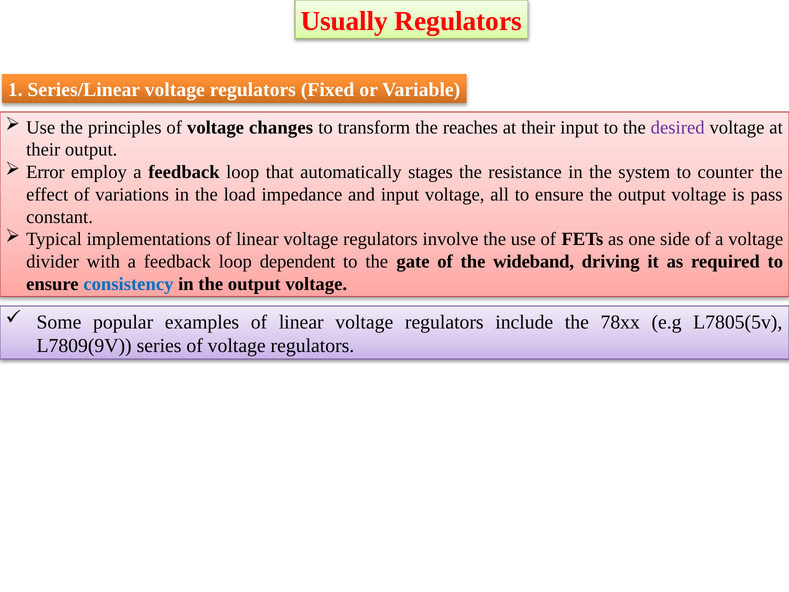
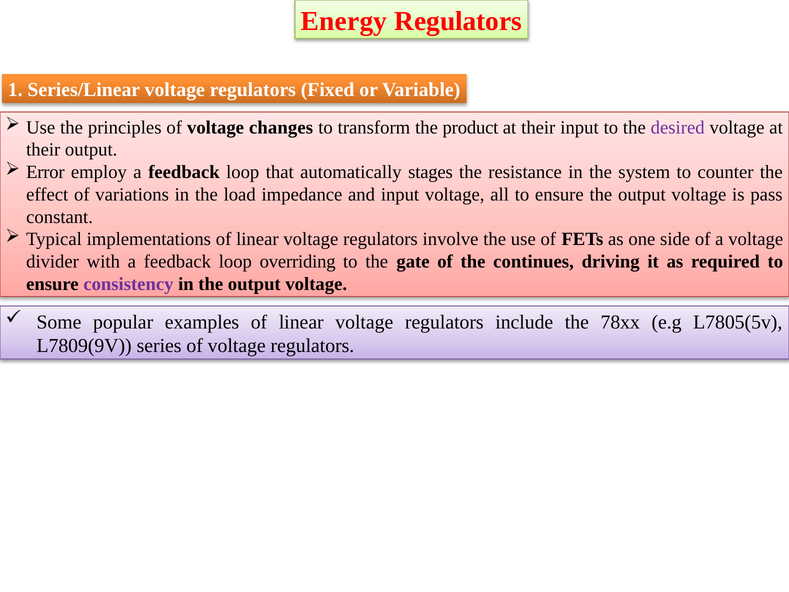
Usually: Usually -> Energy (344, 21)
reaches: reaches -> product (471, 127)
dependent: dependent -> overriding (298, 261)
wideband: wideband -> continues (534, 261)
consistency colour: blue -> purple (128, 284)
